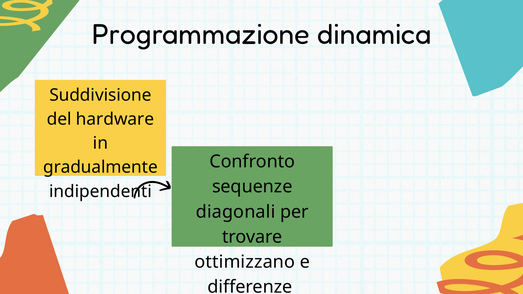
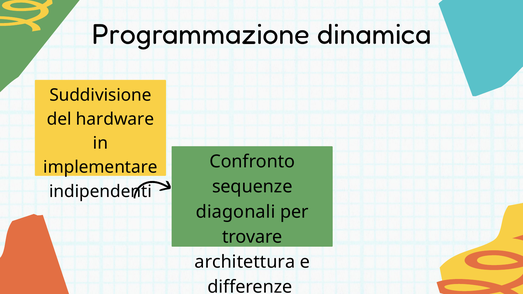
gradualmente: gradualmente -> implementare (100, 167)
ottimizzano: ottimizzano -> architettura (245, 262)
